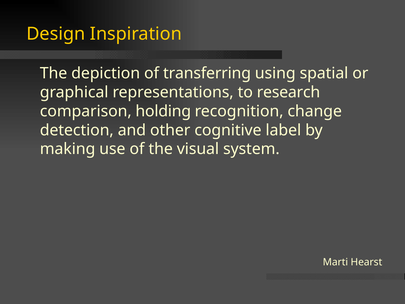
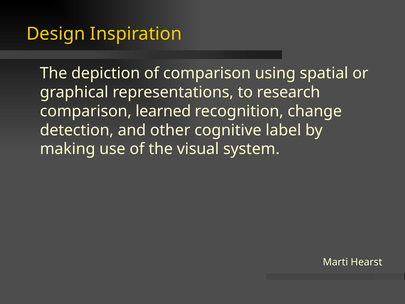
of transferring: transferring -> comparison (207, 73)
holding: holding -> learned (163, 111)
